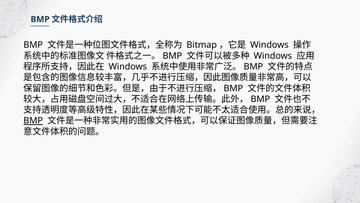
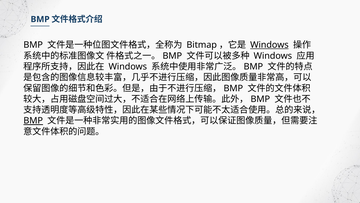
Windows underline: none -> present (269, 45)
